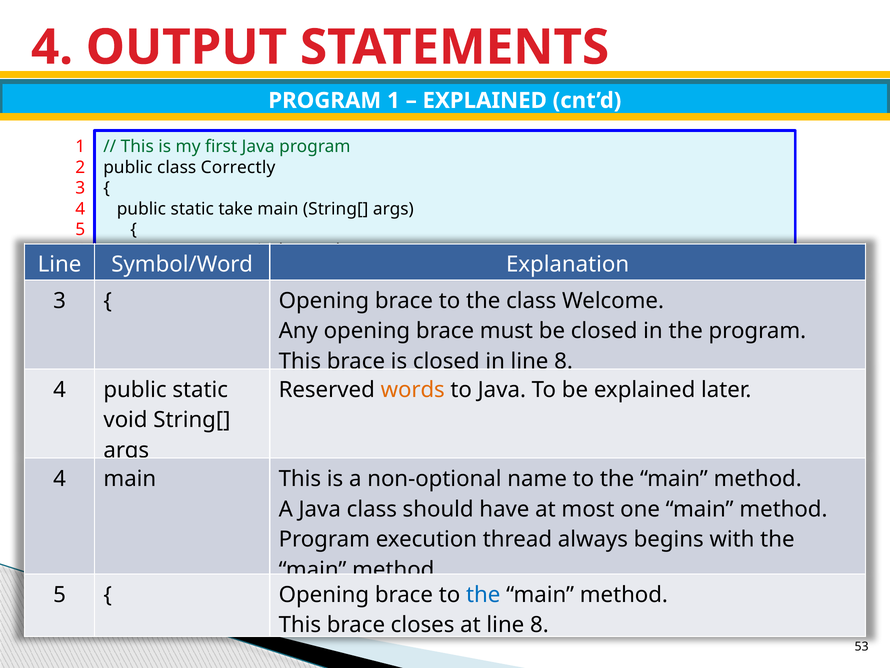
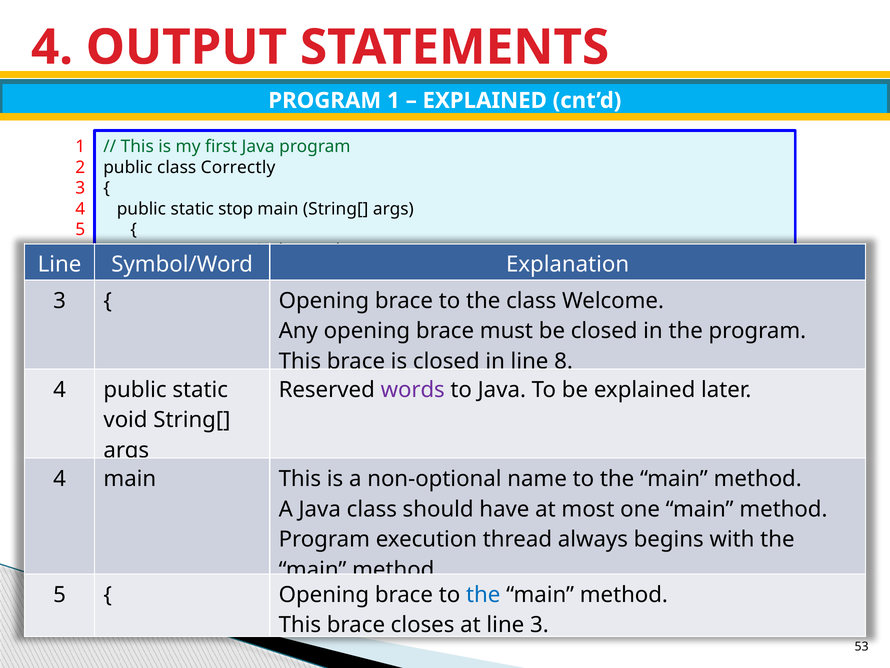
take: take -> stop (236, 209)
words colour: orange -> purple (413, 390)
at line 8: 8 -> 3 (539, 625)
